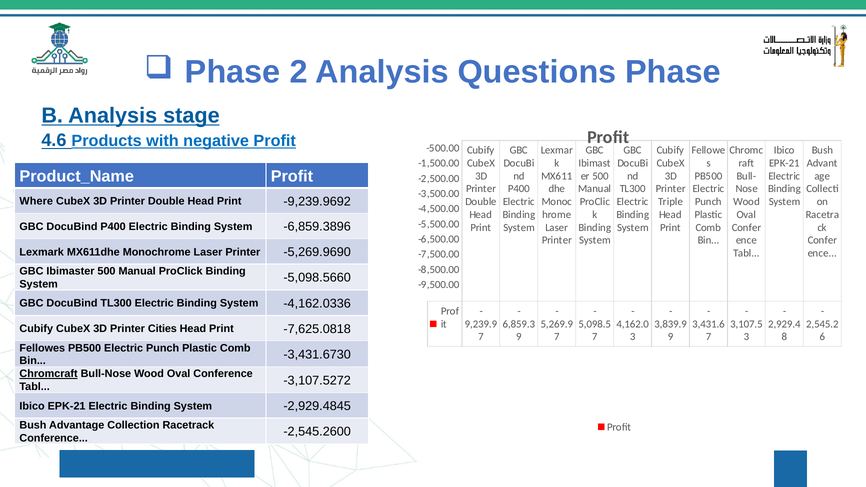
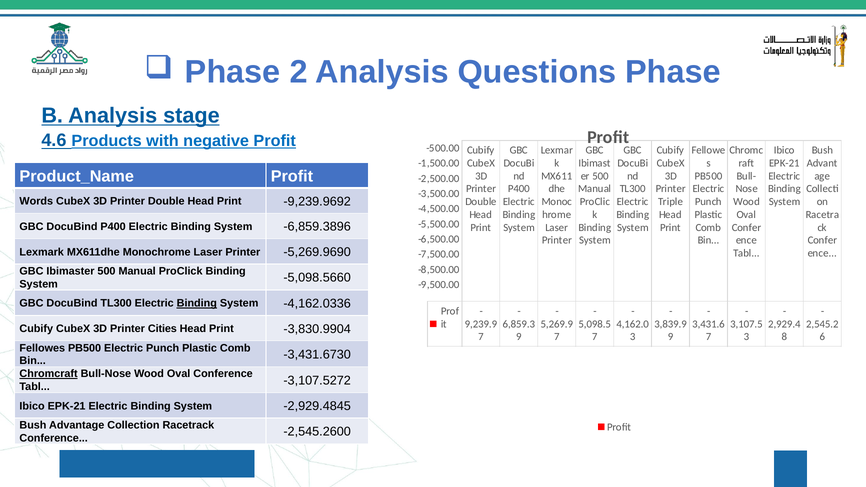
Where: Where -> Words (36, 201)
Binding underline: none -> present (197, 303)
-7,625.0818: -7,625.0818 -> -3,830.9904 (317, 329)
